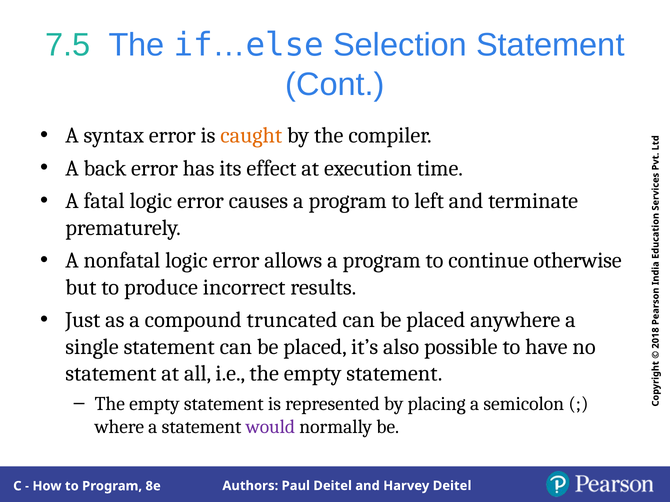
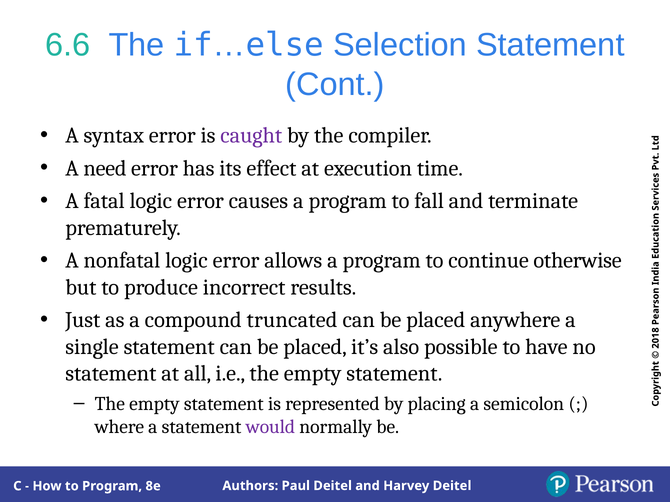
7.5: 7.5 -> 6.6 (68, 45)
caught colour: orange -> purple (251, 136)
back: back -> need (105, 168)
left: left -> fall (429, 201)
